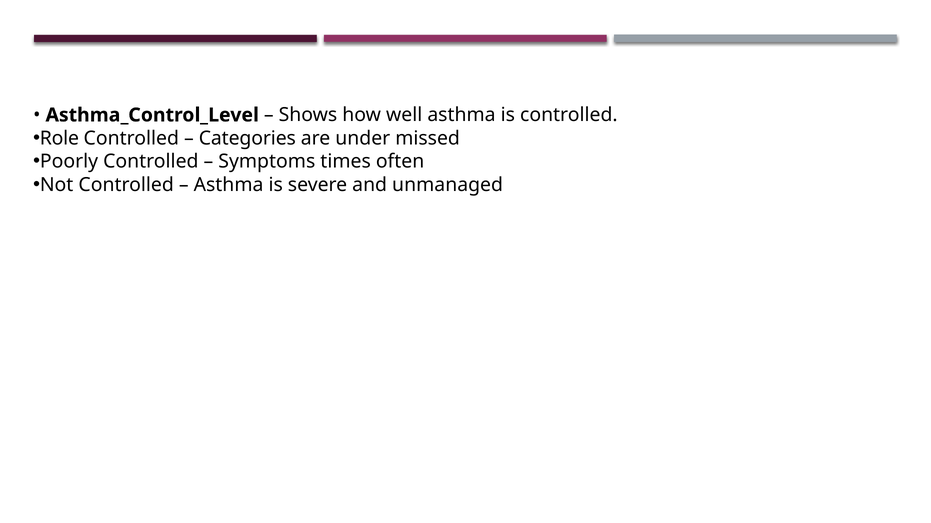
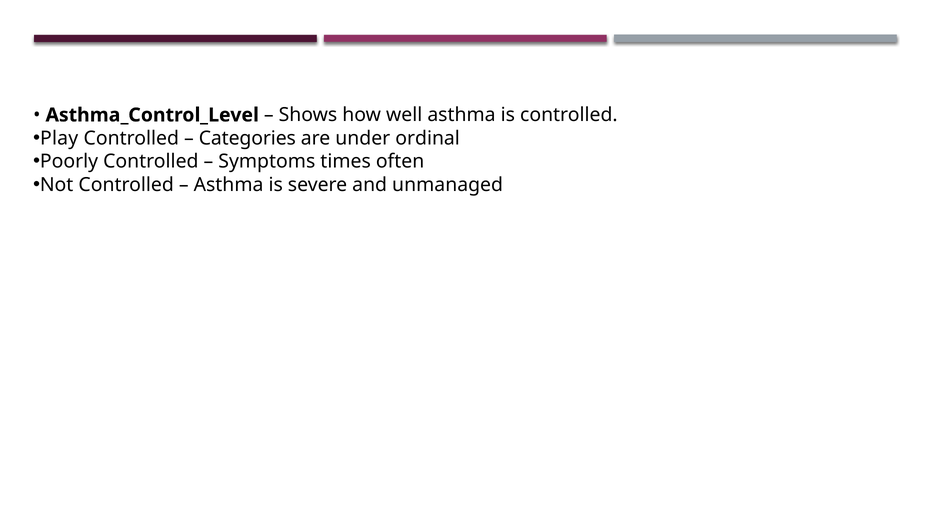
Role: Role -> Play (59, 138)
missed: missed -> ordinal (428, 138)
